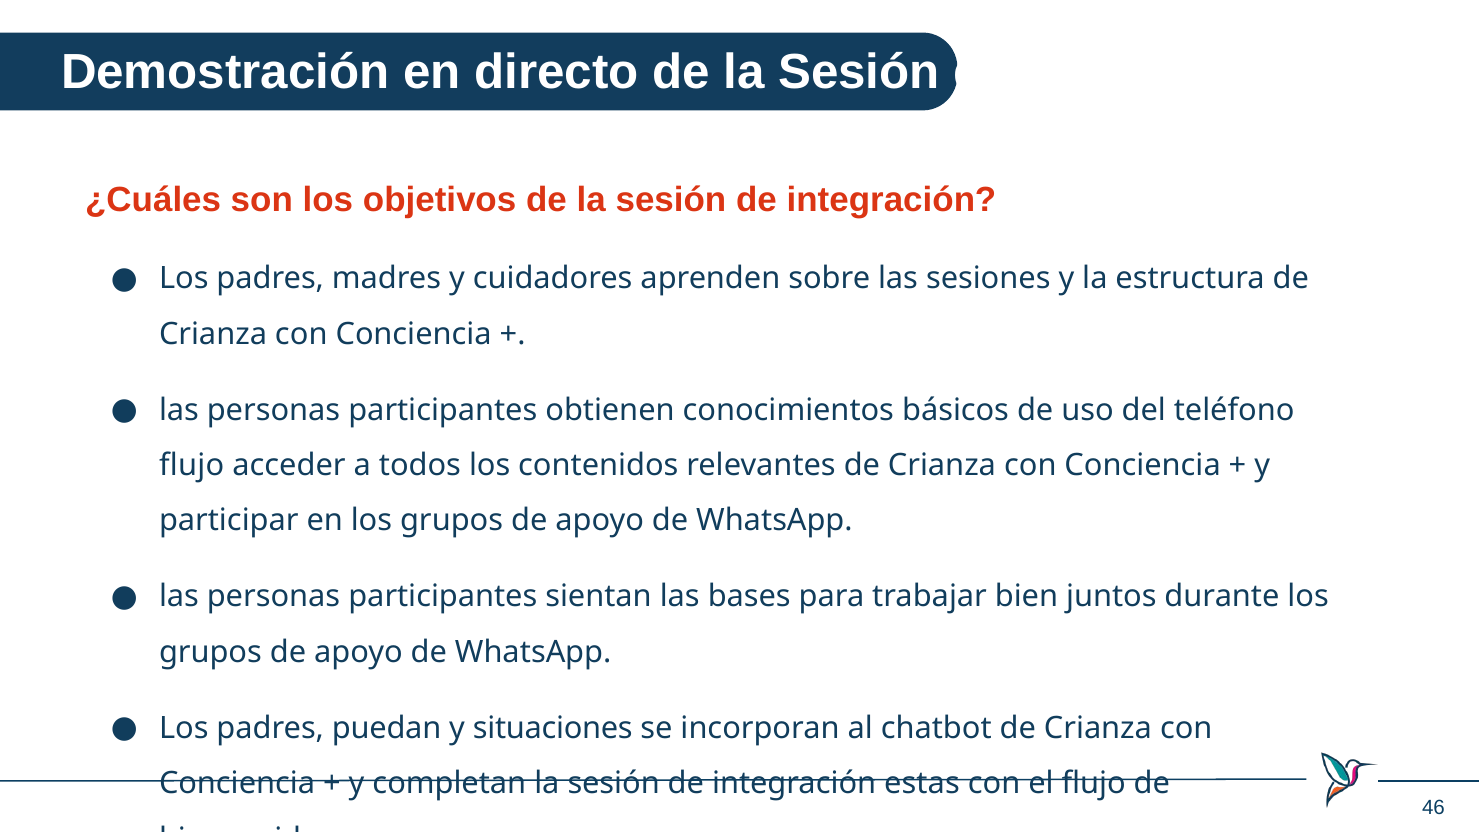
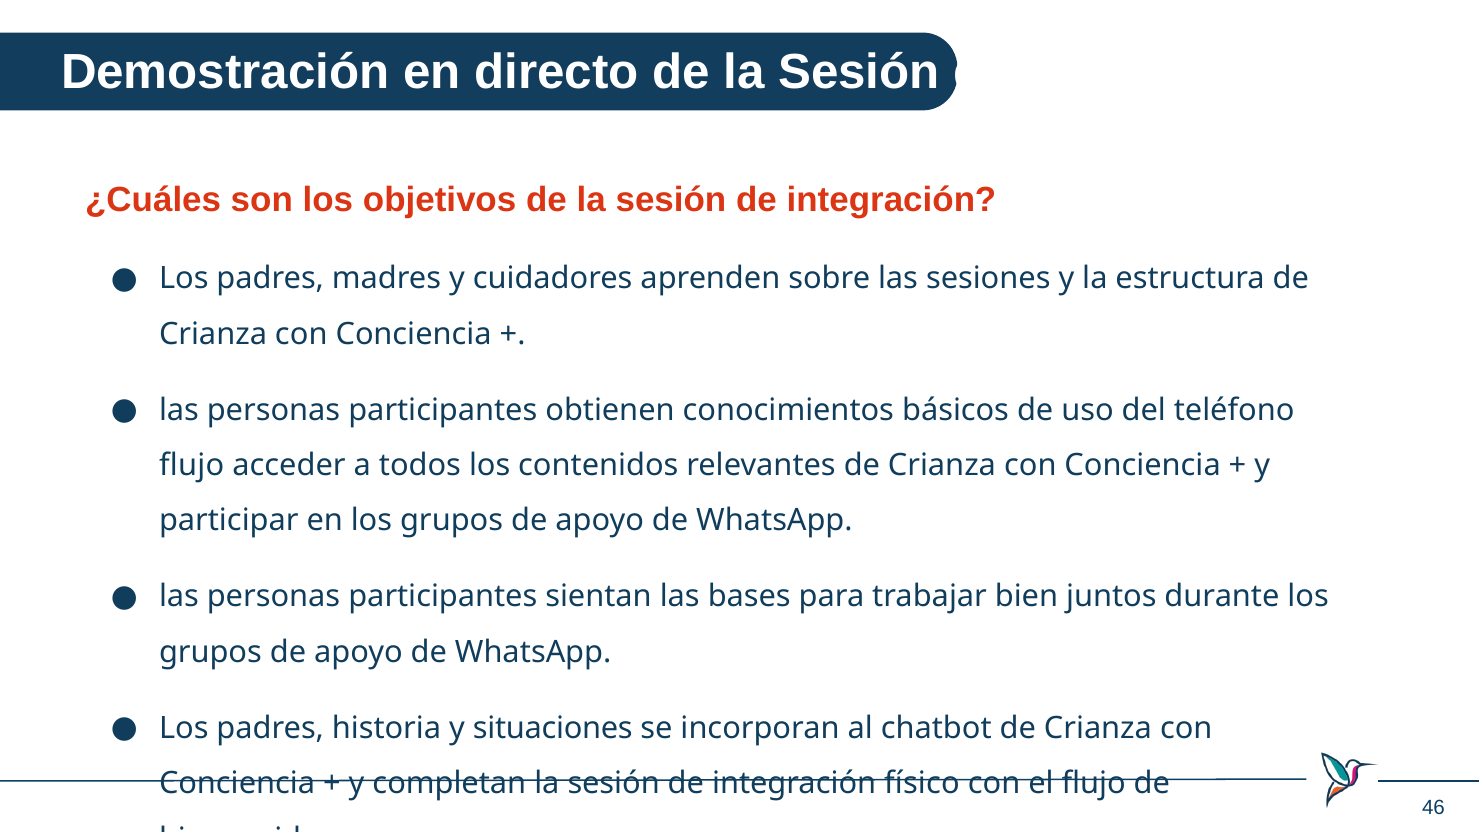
puedan: puedan -> historia (386, 728)
estas: estas -> físico (922, 784)
